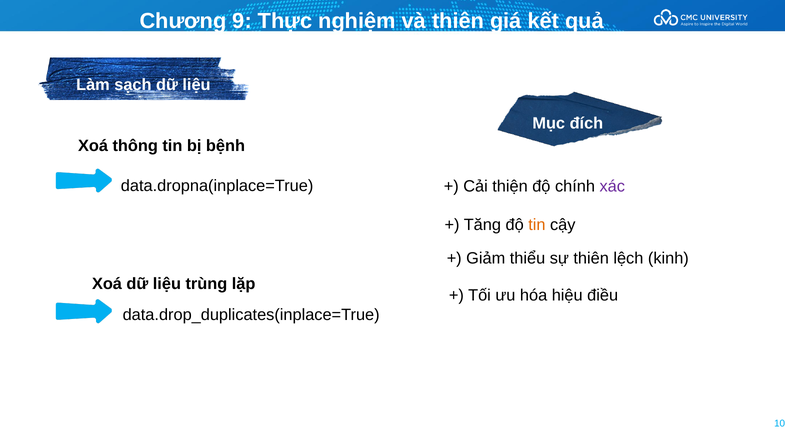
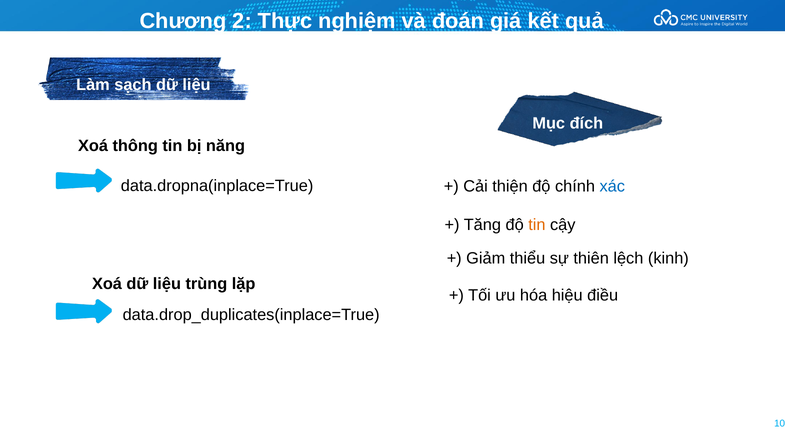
9: 9 -> 2 (242, 21)
và thiên: thiên -> đoán (458, 21)
bệnh: bệnh -> năng (225, 146)
xác colour: purple -> blue (612, 186)
